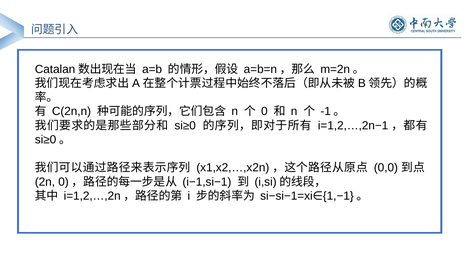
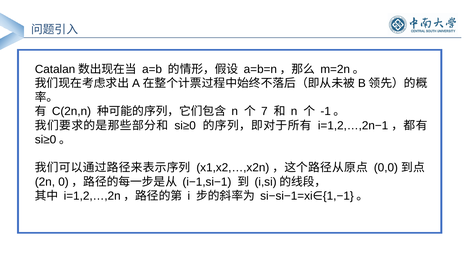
0: 0 -> 7 (264, 111)
